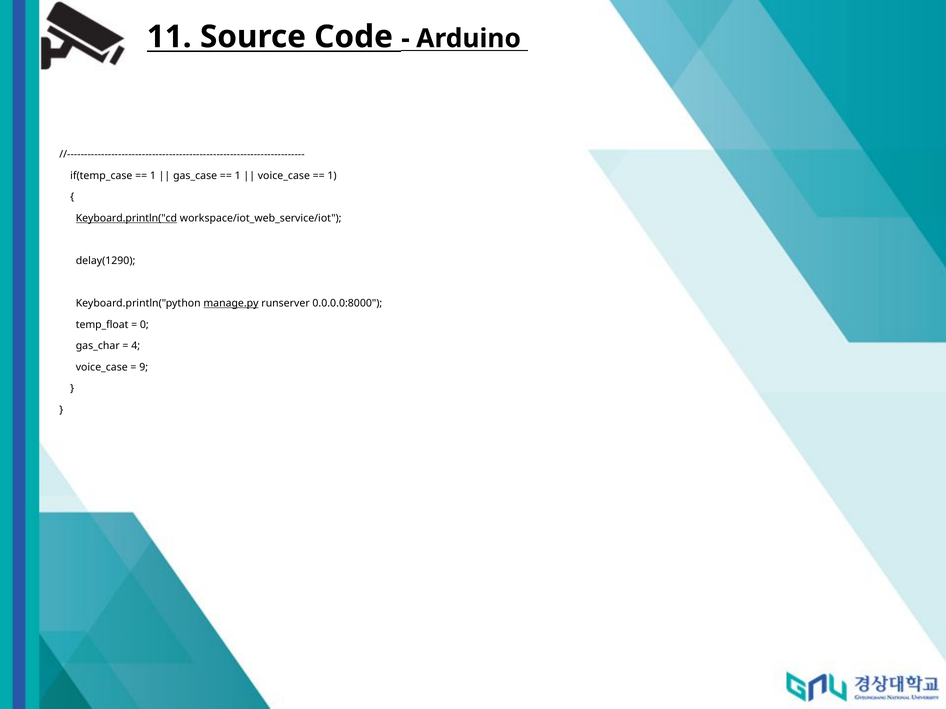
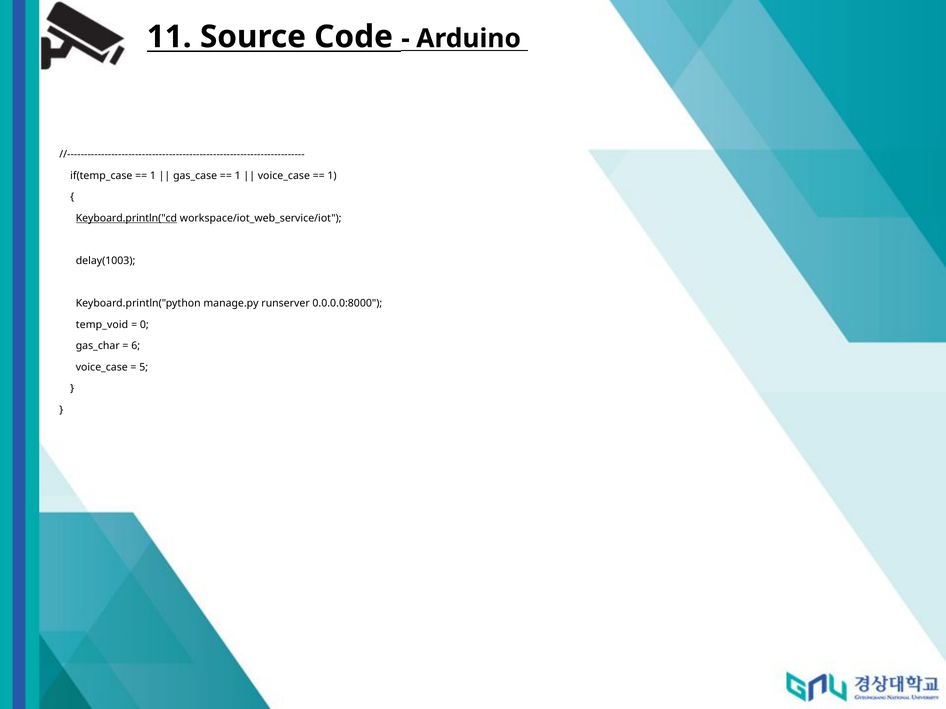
delay(1290: delay(1290 -> delay(1003 (106, 261)
manage.py underline: present -> none (231, 303)
temp_float: temp_float -> temp_void (102, 325)
4: 4 -> 6 (136, 346)
9: 9 -> 5 (144, 367)
